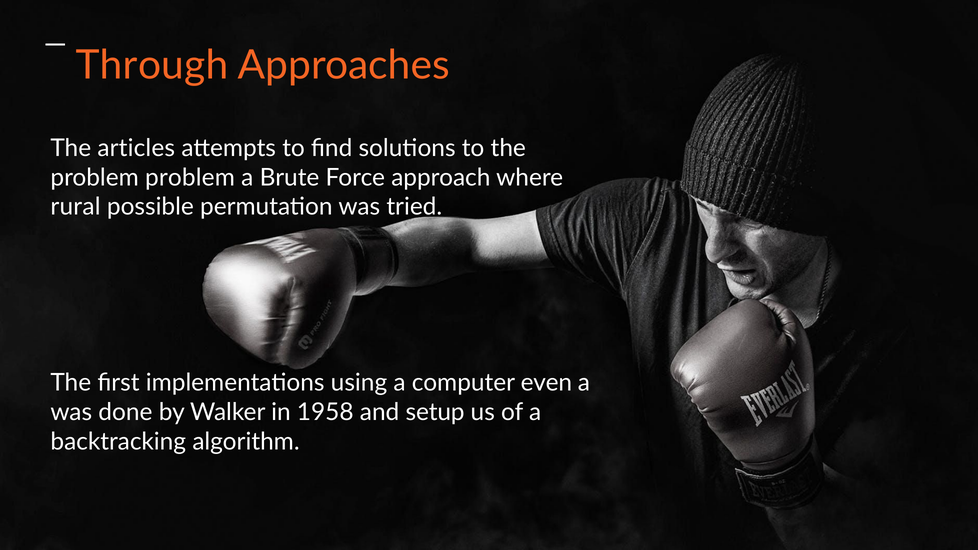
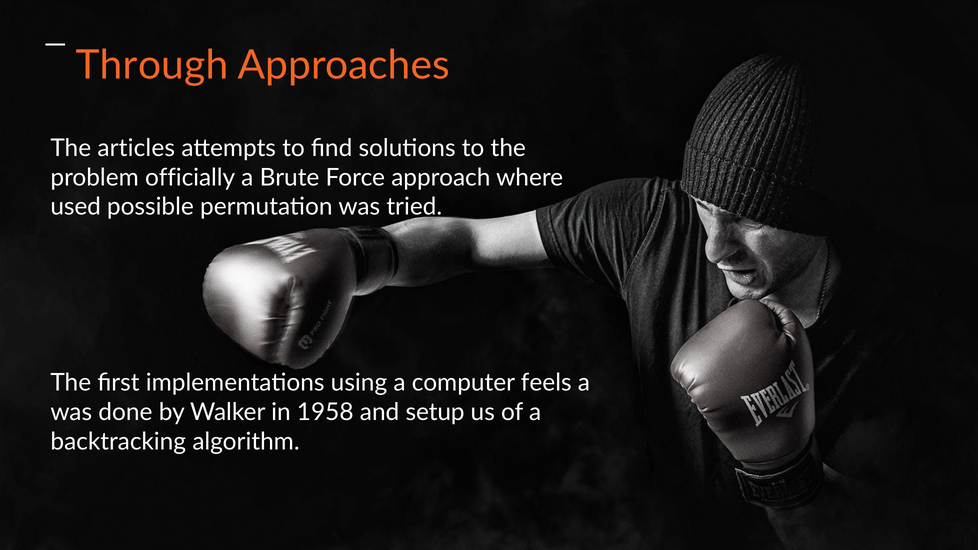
problem problem: problem -> officially (190, 178)
rural: rural -> used (76, 207)
even: even -> feels (546, 383)
